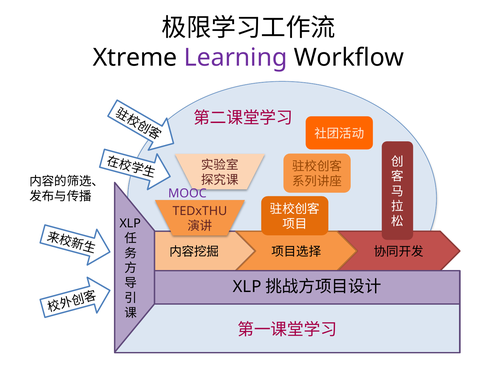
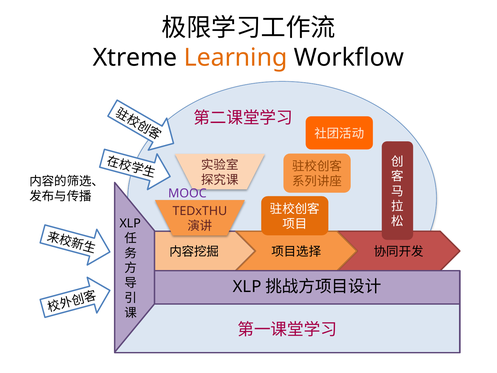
Learning colour: purple -> orange (236, 58)
